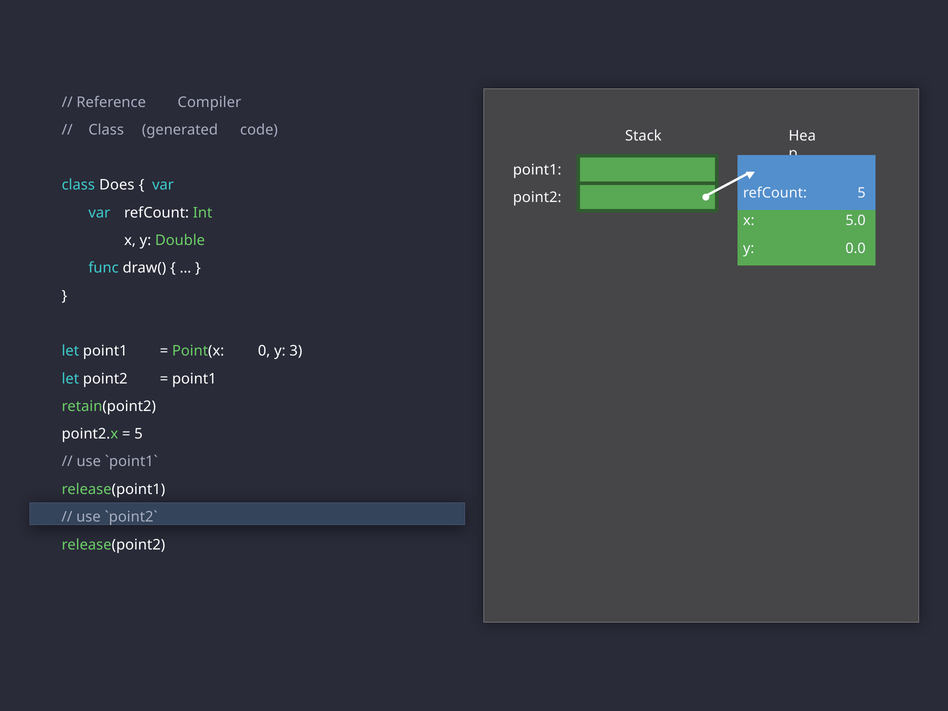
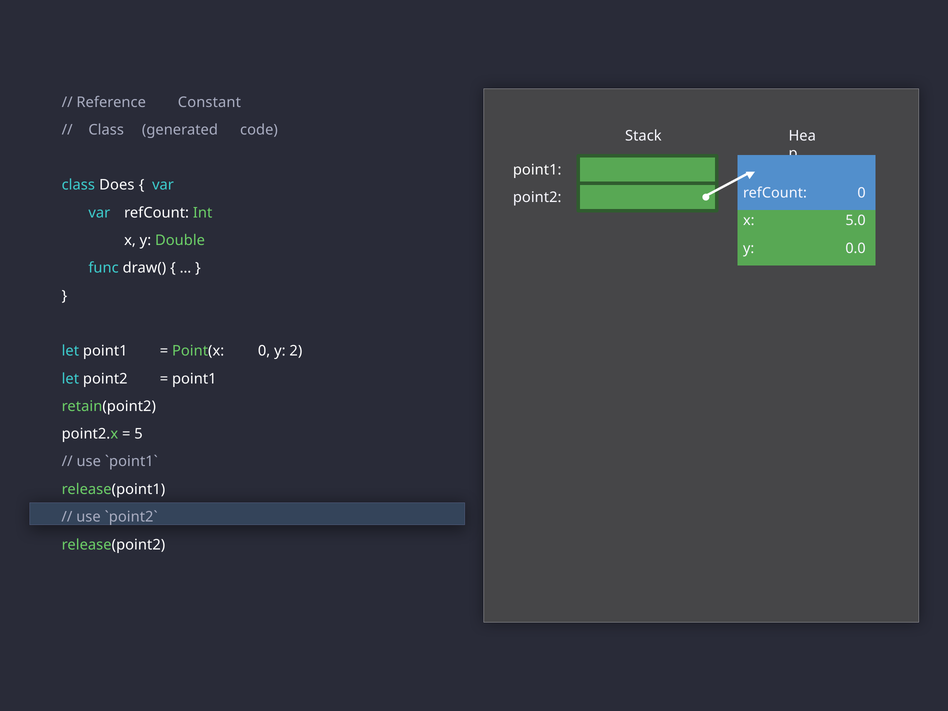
Compiler: Compiler -> Constant (209, 102)
refCount 5: 5 -> 0 (862, 193)
3: 3 -> 2 (296, 351)
